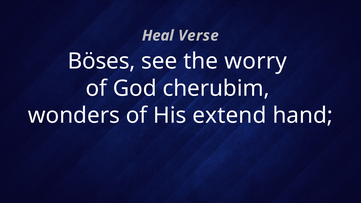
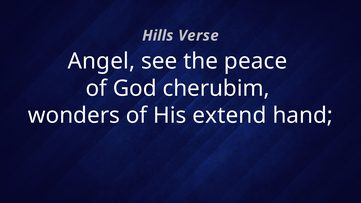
Heal: Heal -> Hills (158, 36)
Böses: Böses -> Angel (101, 61)
worry: worry -> peace (256, 61)
